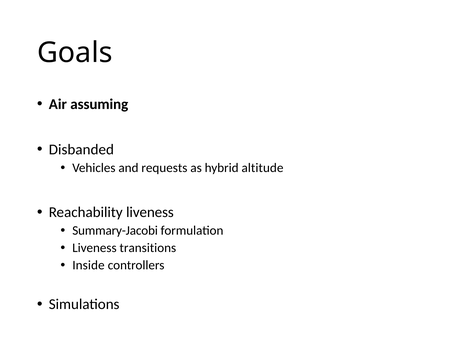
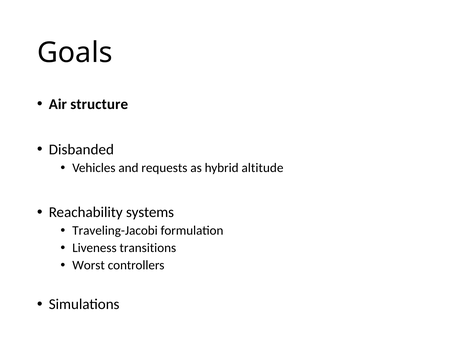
assuming: assuming -> structure (99, 104)
Reachability liveness: liveness -> systems (150, 212)
Summary-Jacobi: Summary-Jacobi -> Traveling-Jacobi (115, 231)
Inside: Inside -> Worst (89, 266)
